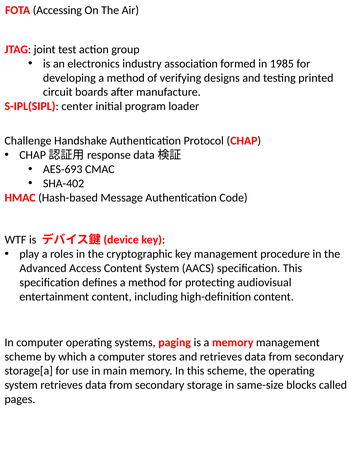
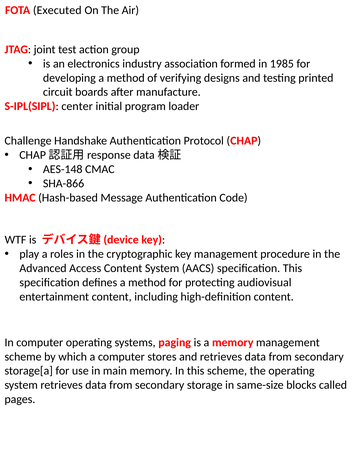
Accessing: Accessing -> Executed (57, 10)
AES-693: AES-693 -> AES-148 (63, 169)
SHA-402: SHA-402 -> SHA-866 (64, 183)
